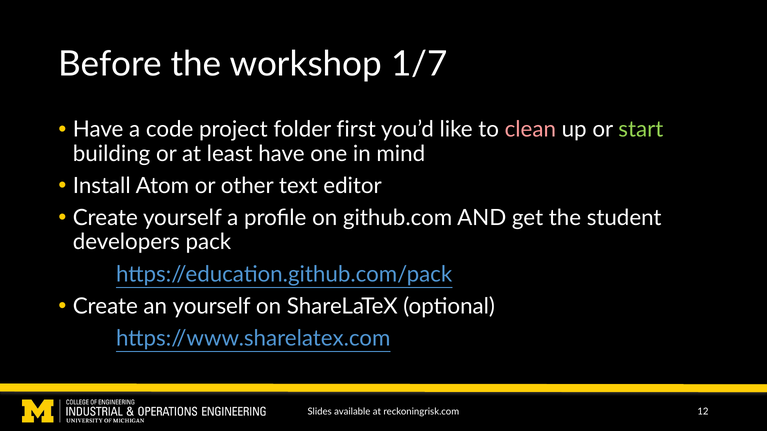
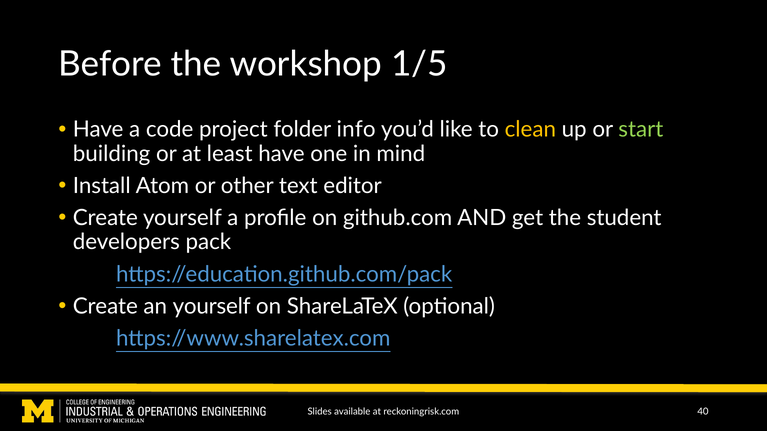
1/7: 1/7 -> 1/5 (419, 64)
first: first -> info (356, 130)
clean colour: pink -> yellow (530, 130)
12: 12 -> 40 (703, 412)
